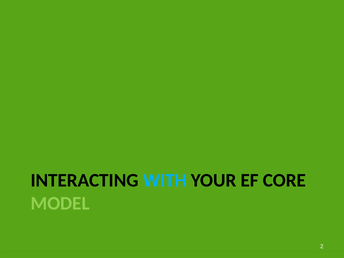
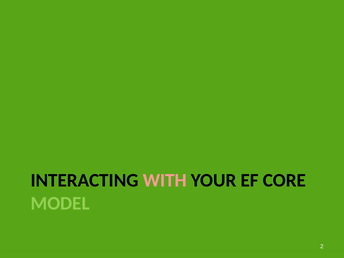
WITH colour: light blue -> pink (165, 180)
